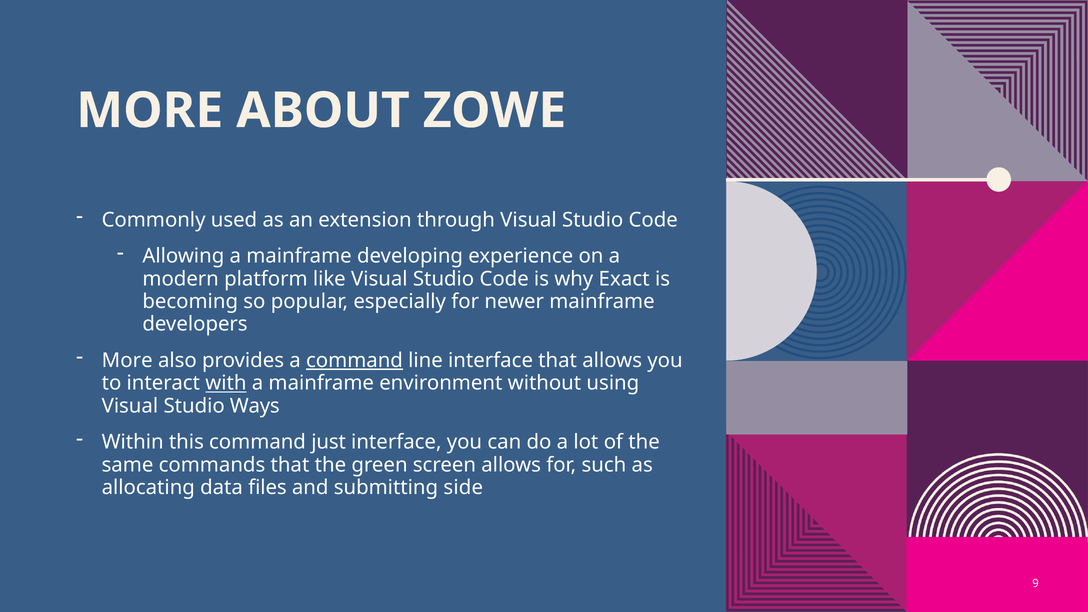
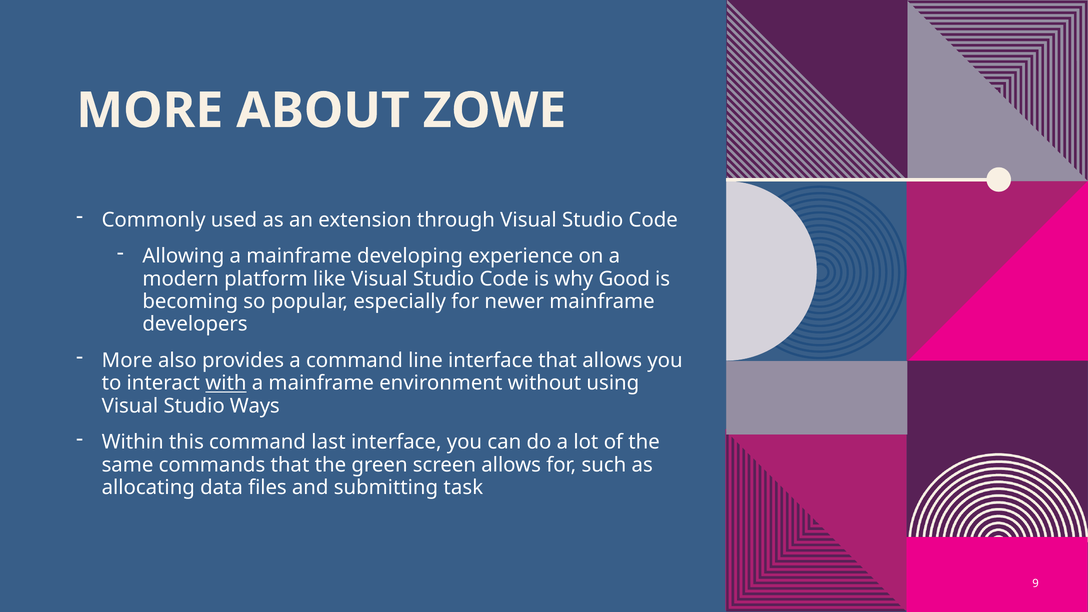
Exact: Exact -> Good (624, 279)
command underline: present -> none (354, 361)
just: just -> last (328, 442)
side: side -> task (463, 488)
